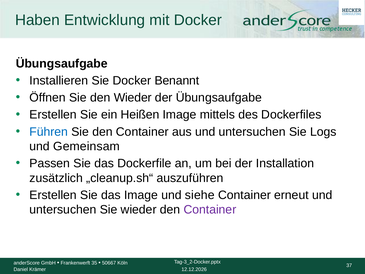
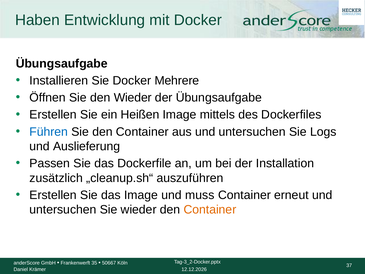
Benannt: Benannt -> Mehrere (177, 81)
Gemeinsam: Gemeinsam -> Auslieferung (87, 146)
siehe: siehe -> muss (200, 195)
Container colour: purple -> orange (210, 209)
